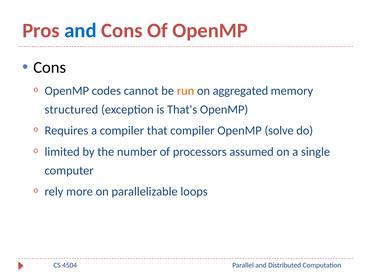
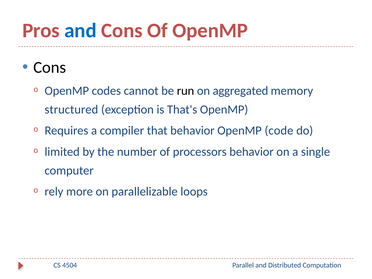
run colour: orange -> black (186, 91)
that compiler: compiler -> behavior (192, 131)
solve: solve -> code (279, 131)
processors assumed: assumed -> behavior (252, 152)
